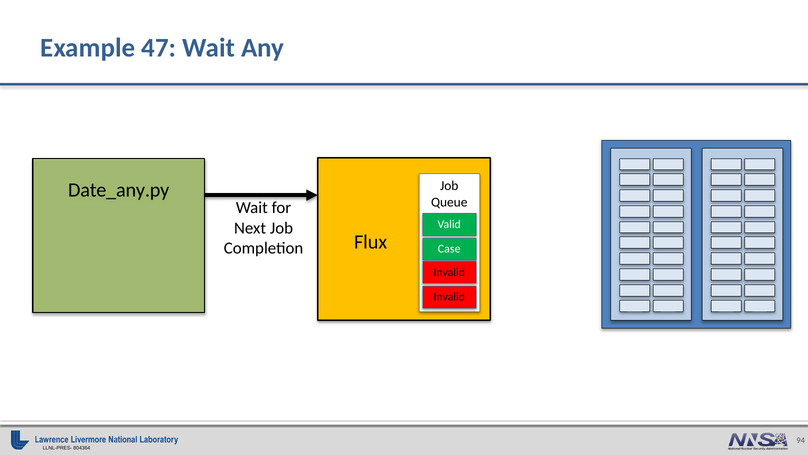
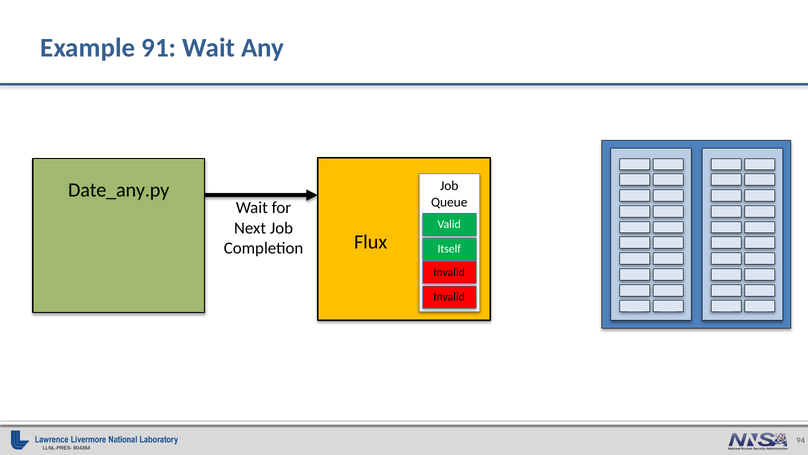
47: 47 -> 91 (159, 48)
Case: Case -> Itself (449, 249)
